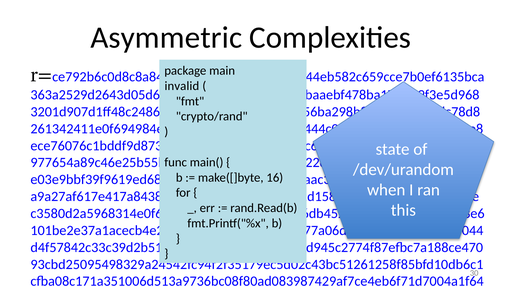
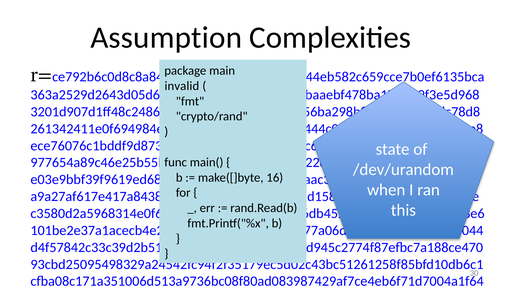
Asymmetric: Asymmetric -> Assumption (166, 37)
